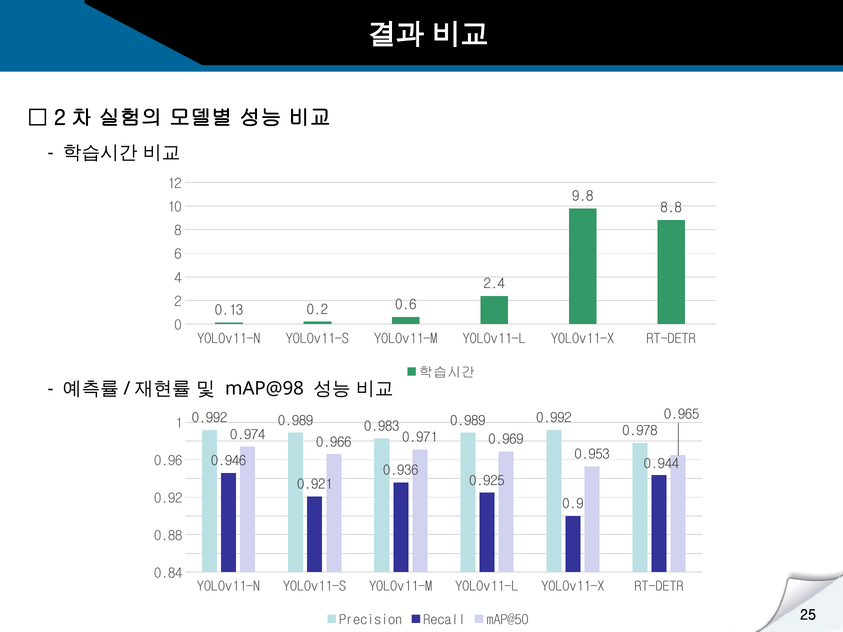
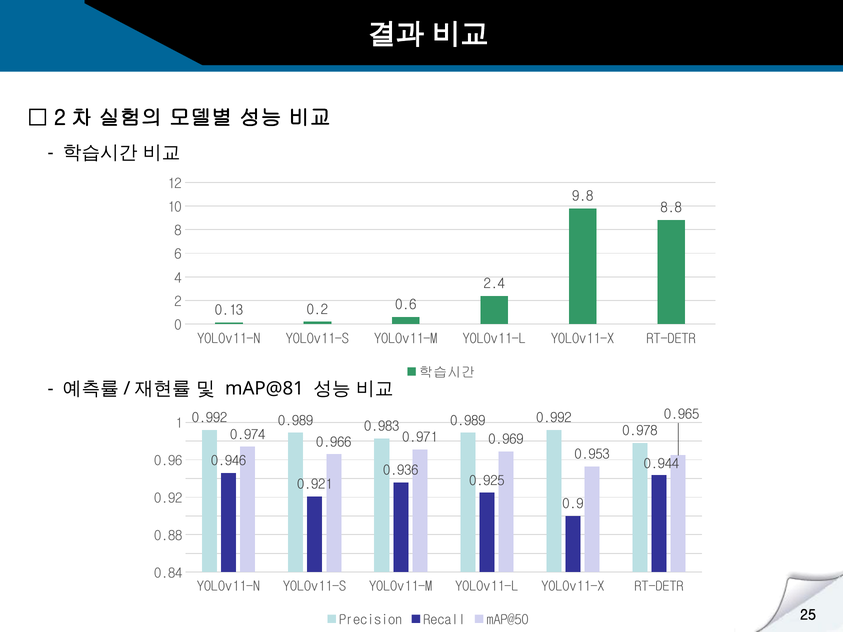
mAP@98: mAP@98 -> mAP@81 (264, 389)
